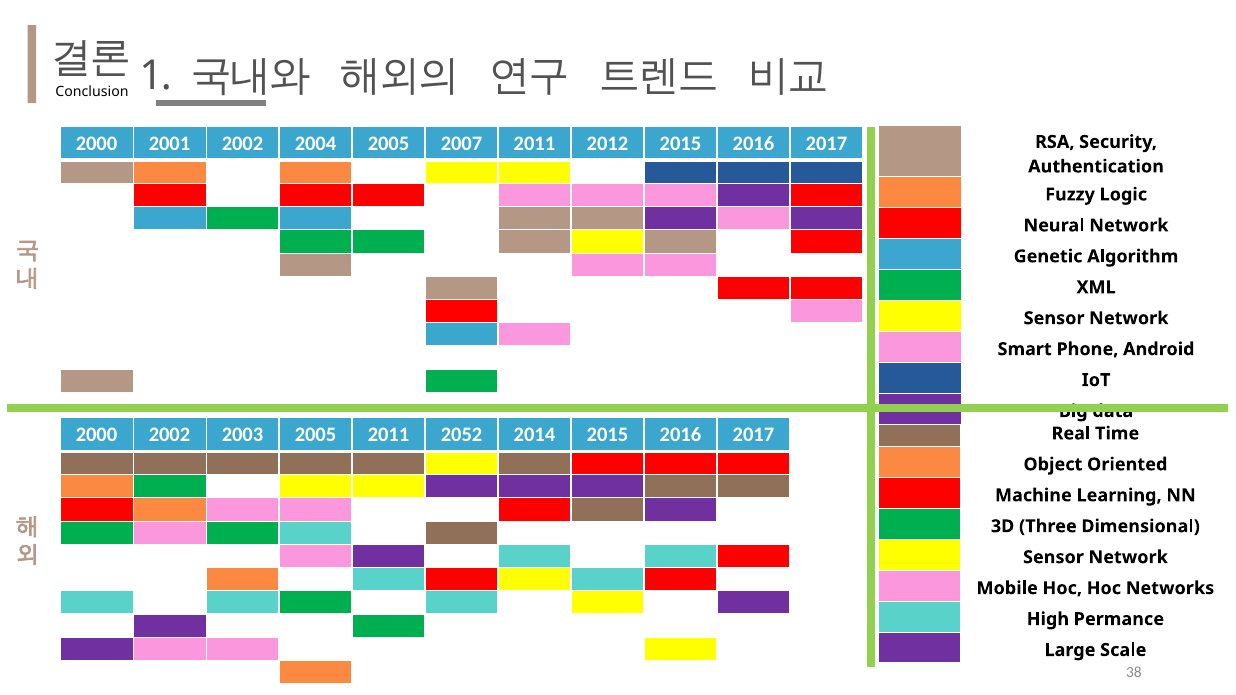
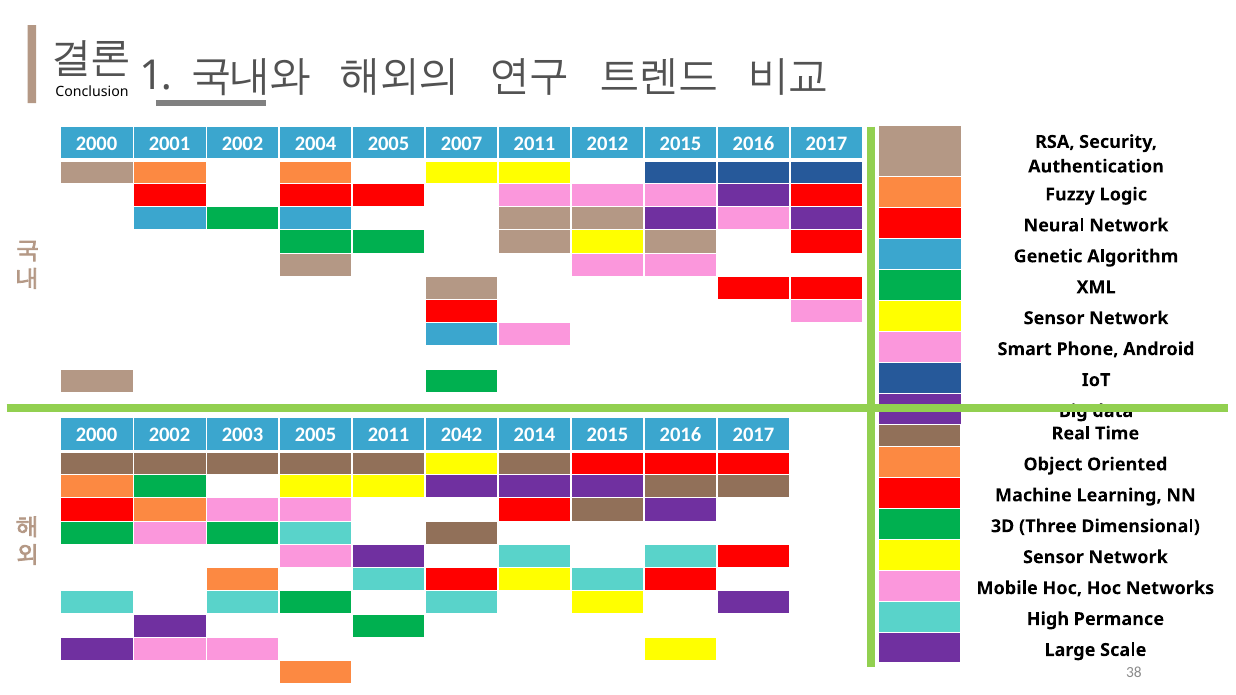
2052: 2052 -> 2042 (462, 435)
